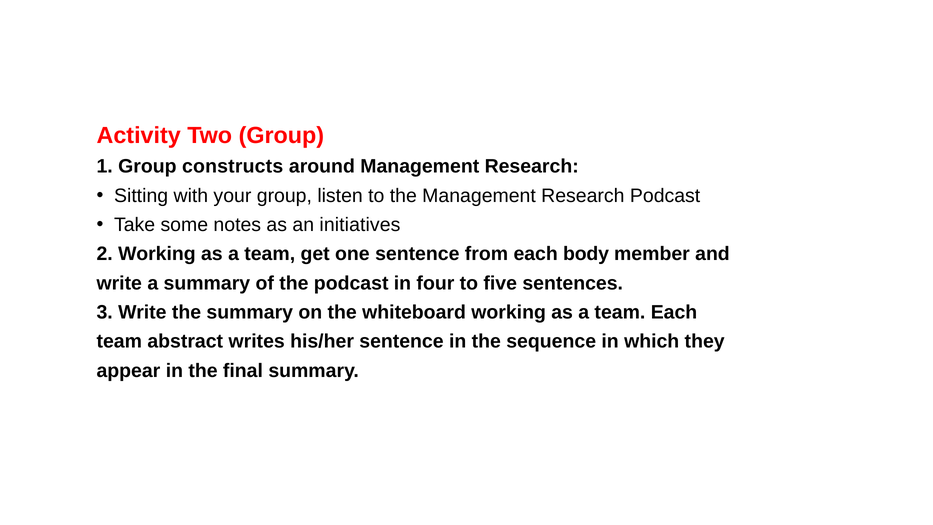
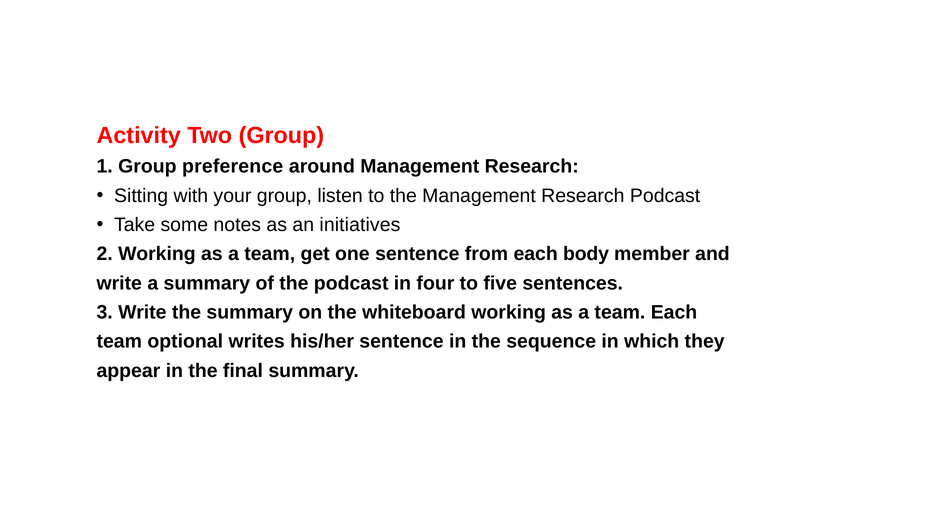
constructs: constructs -> preference (233, 167)
abstract: abstract -> optional (185, 341)
